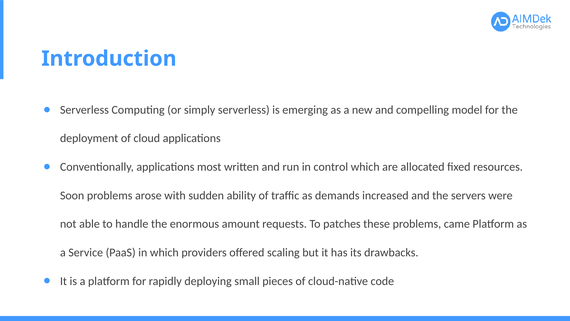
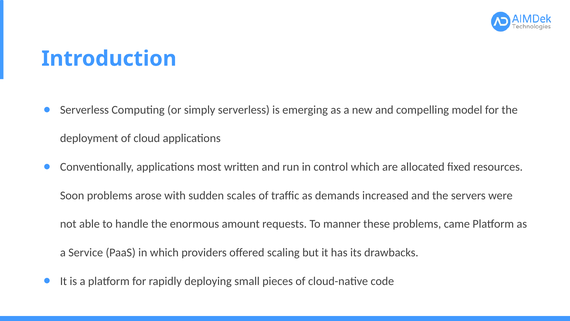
ability: ability -> scales (241, 195)
patches: patches -> manner (342, 224)
